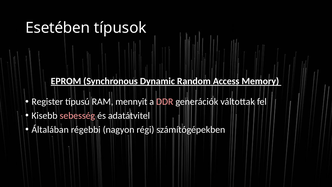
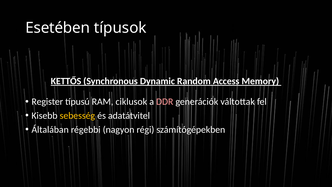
EPROM: EPROM -> KETTŐS (66, 81)
mennyit: mennyit -> ciklusok (131, 102)
sebesség colour: pink -> yellow (77, 116)
